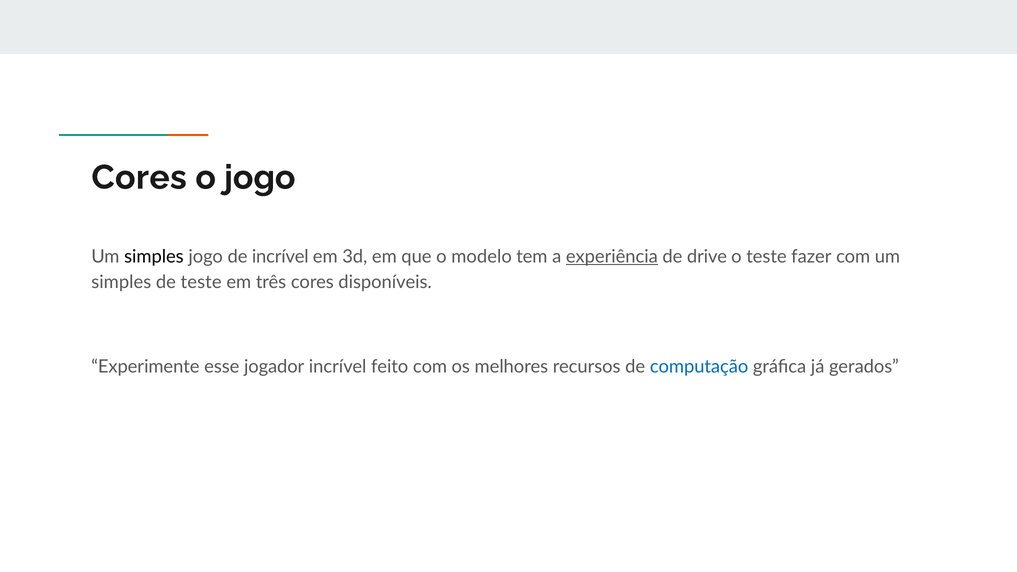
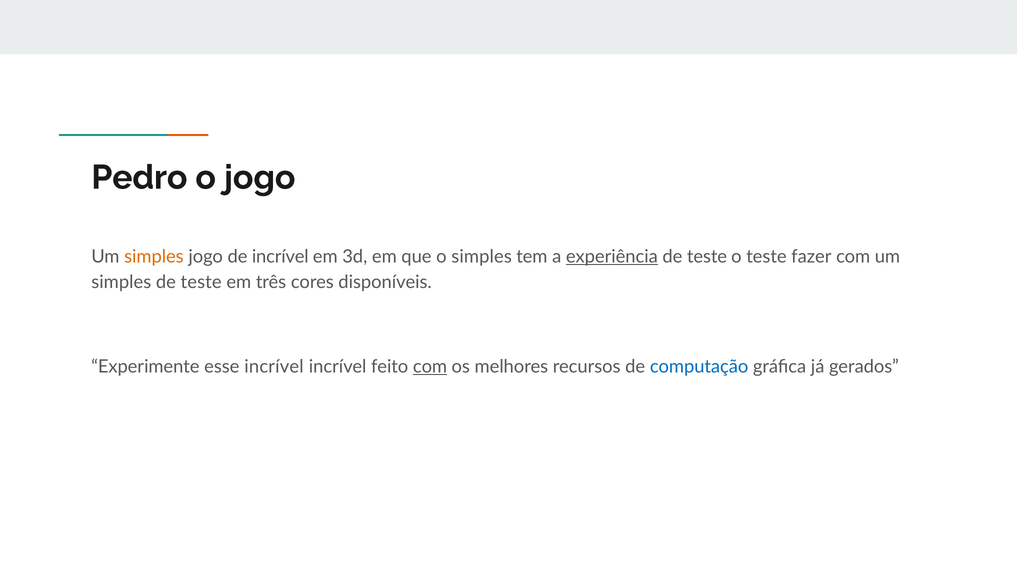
Cores: Cores -> Pedro (139, 178)
simples colour: black -> orange (154, 257)
o modelo: modelo -> simples (482, 257)
drive: drive -> teste (707, 257)
esse jogador: jogador -> incrível (274, 367)
com underline: none -> present (430, 367)
